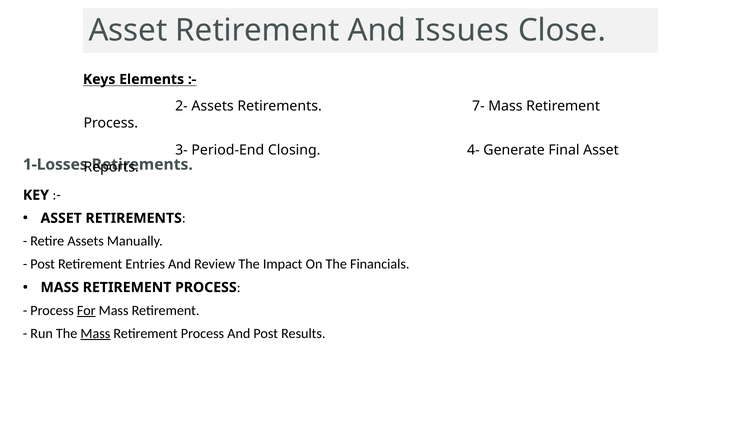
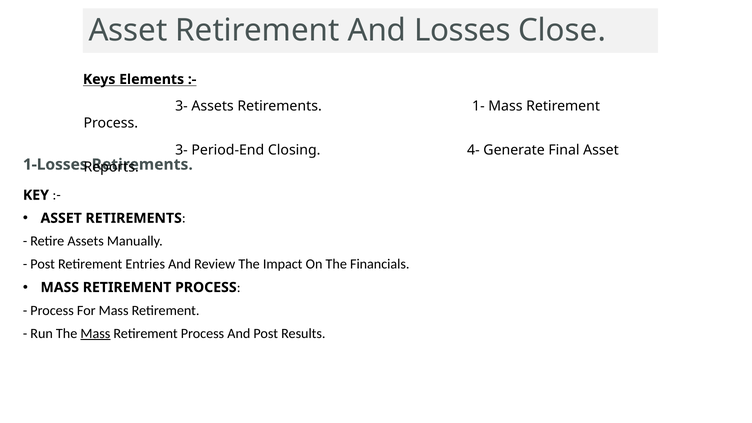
Issues: Issues -> Losses (462, 30)
2-: 2- -> 3- (182, 106)
7-: 7- -> 1- (478, 106)
For underline: present -> none (86, 310)
